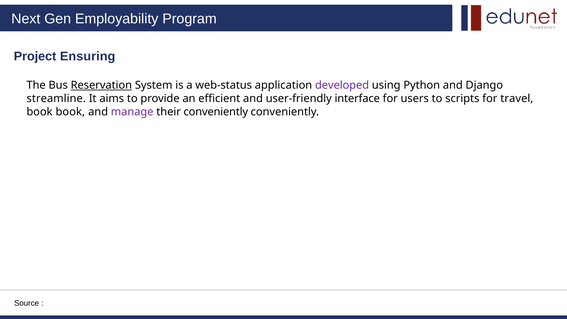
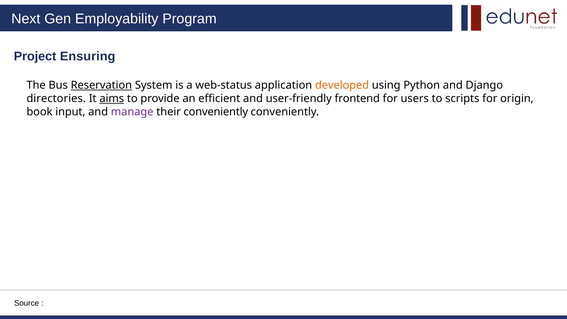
developed colour: purple -> orange (342, 85)
streamline: streamline -> directories (56, 98)
aims underline: none -> present (112, 98)
interface: interface -> frontend (357, 98)
travel: travel -> origin (517, 98)
book book: book -> input (70, 112)
